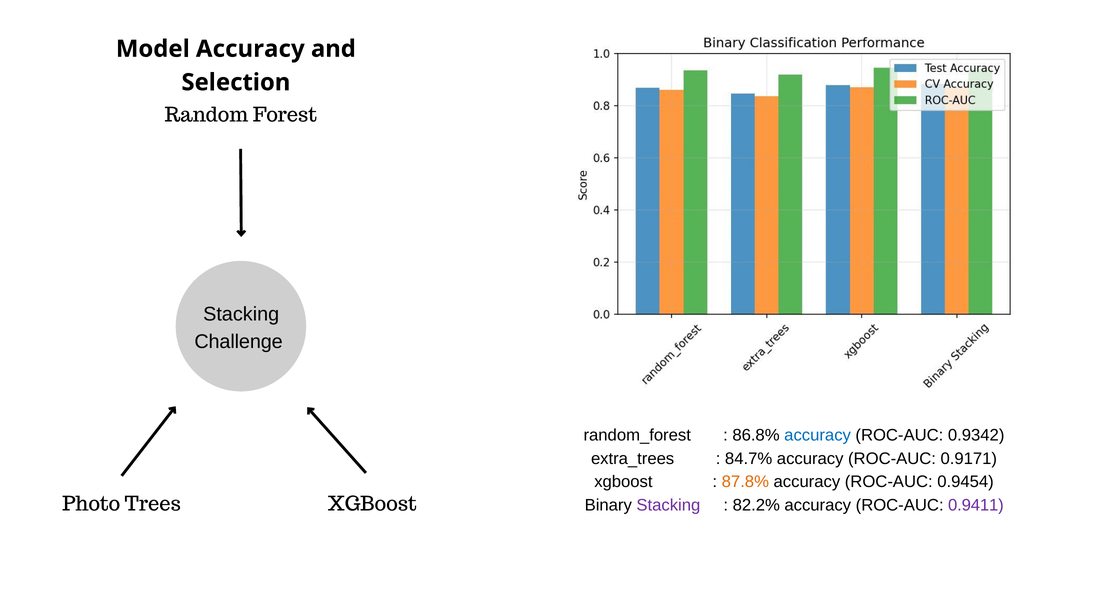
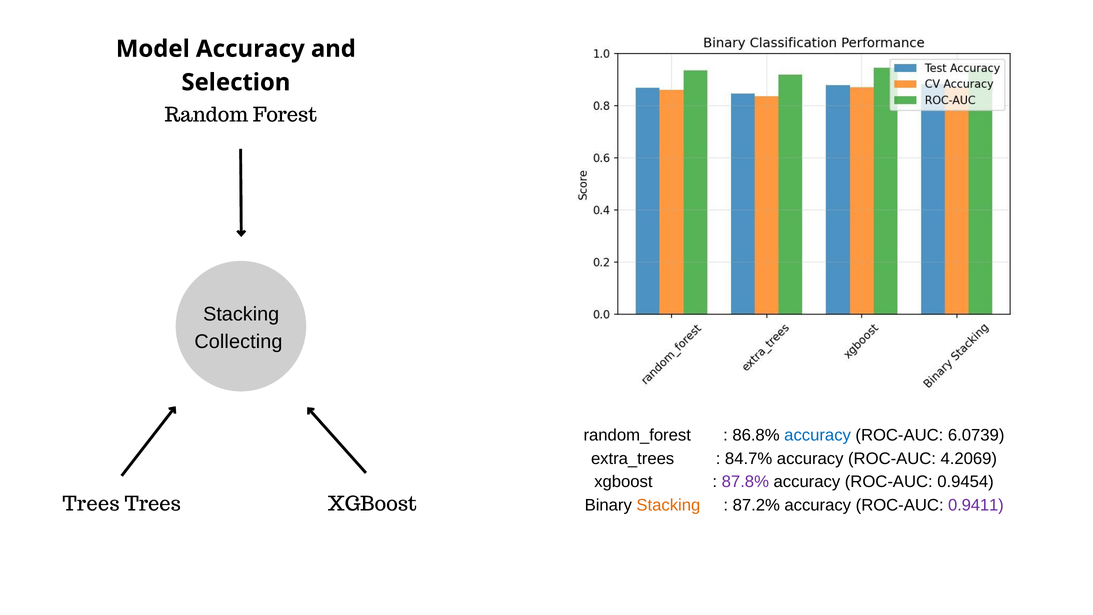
Challenge: Challenge -> Collecting (238, 342)
0.9342: 0.9342 -> 6.0739 (976, 435)
0.9171: 0.9171 -> 4.2069 (969, 458)
87.8% colour: orange -> purple (745, 482)
Photo: Photo -> Trees (91, 504)
Stacking colour: purple -> orange (668, 505)
82.2%: 82.2% -> 87.2% (756, 505)
